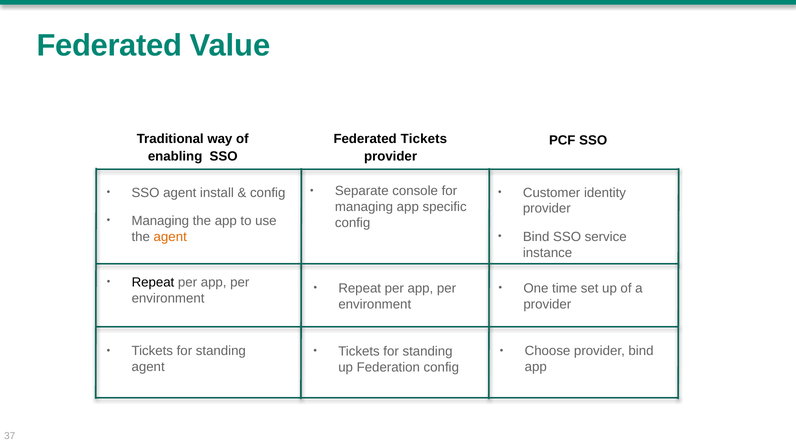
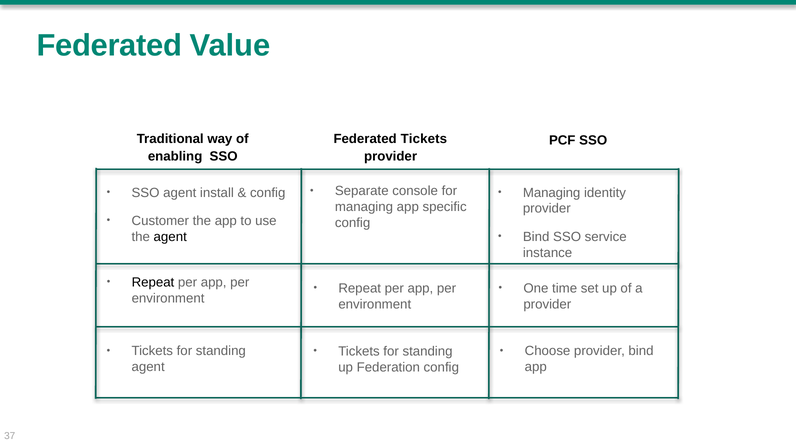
Customer: Customer -> Managing (552, 193)
Managing: Managing -> Customer (160, 221)
agent colour: orange -> black (170, 237)
